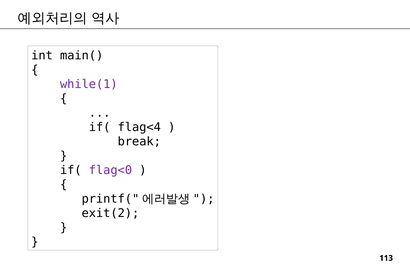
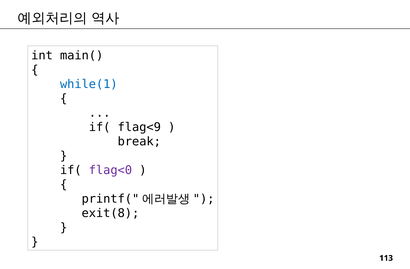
while(1 colour: purple -> blue (89, 84)
flag<4: flag<4 -> flag<9 (139, 127)
exit(2: exit(2 -> exit(8 (110, 214)
